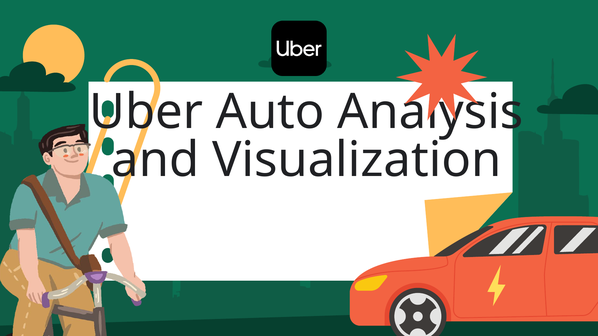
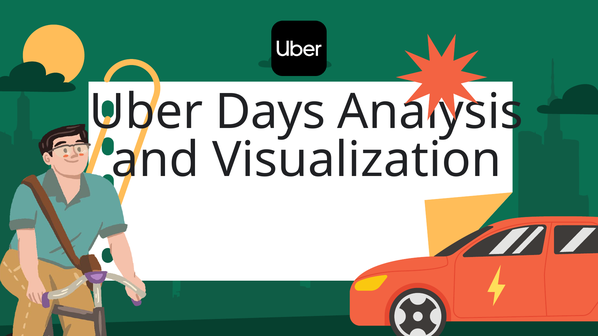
Auto: Auto -> Days (270, 112)
